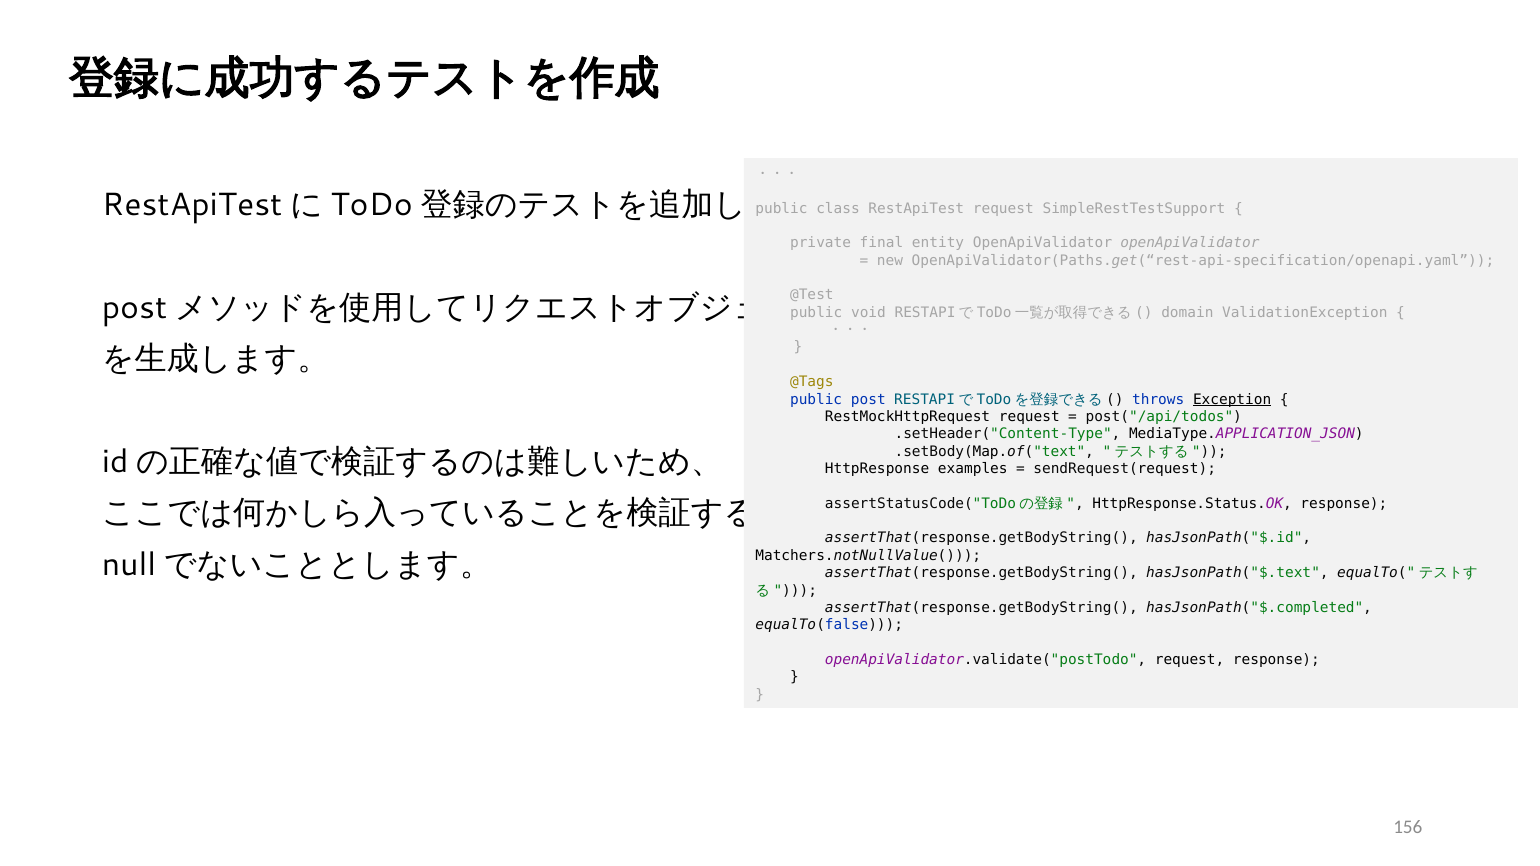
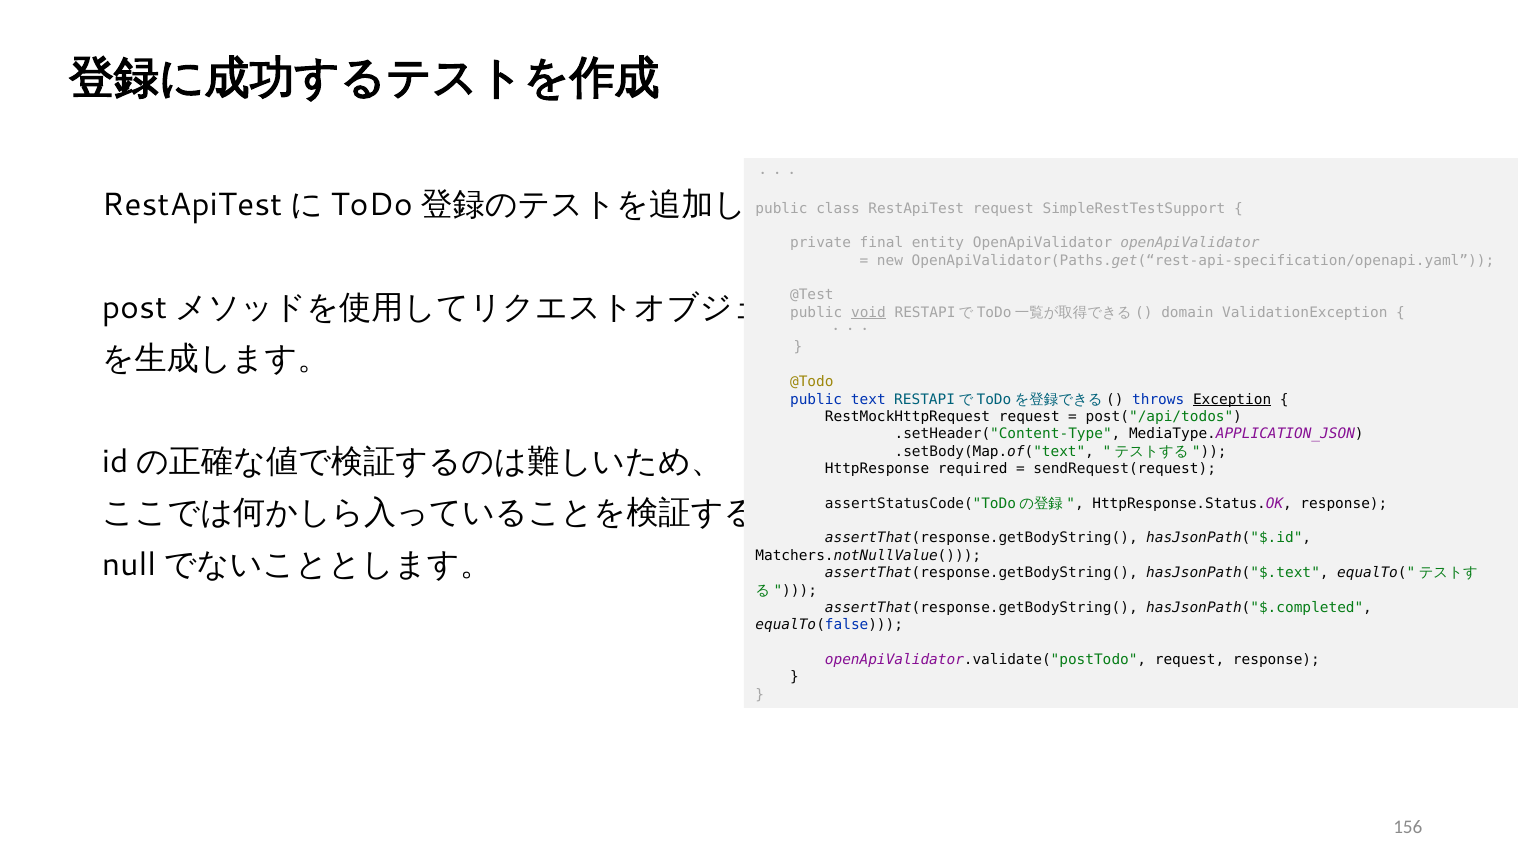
void underline: none -> present (868, 313)
@Tags: @Tags -> @Todo (812, 382)
post: post -> text (868, 399)
examples: examples -> required (973, 469)
